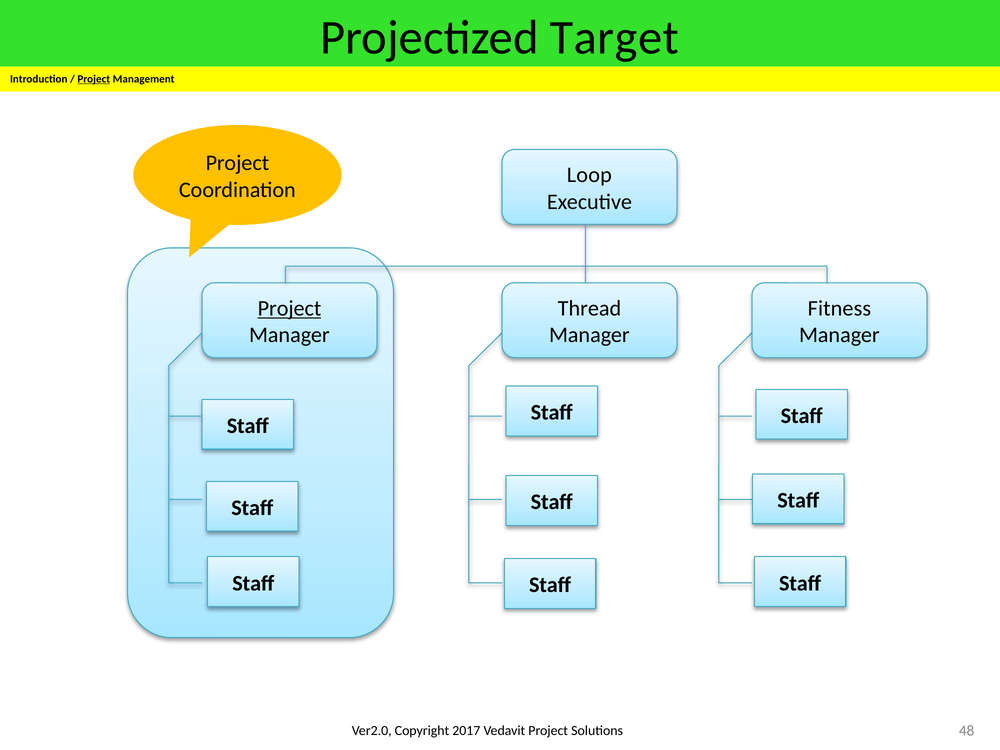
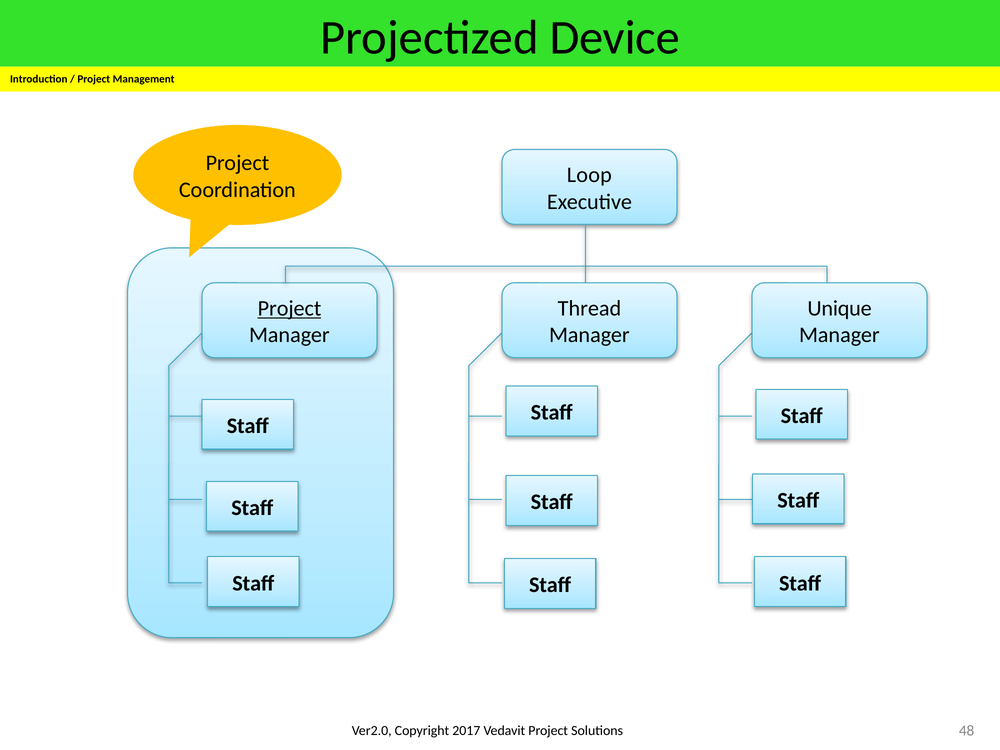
Target: Target -> Device (615, 38)
Project underline: present -> none (94, 79)
Fitness: Fitness -> Unique (840, 308)
